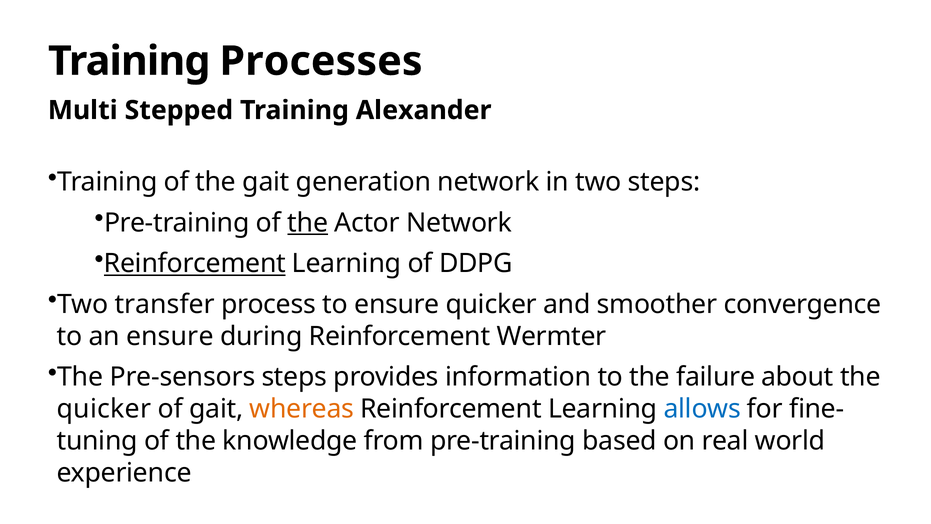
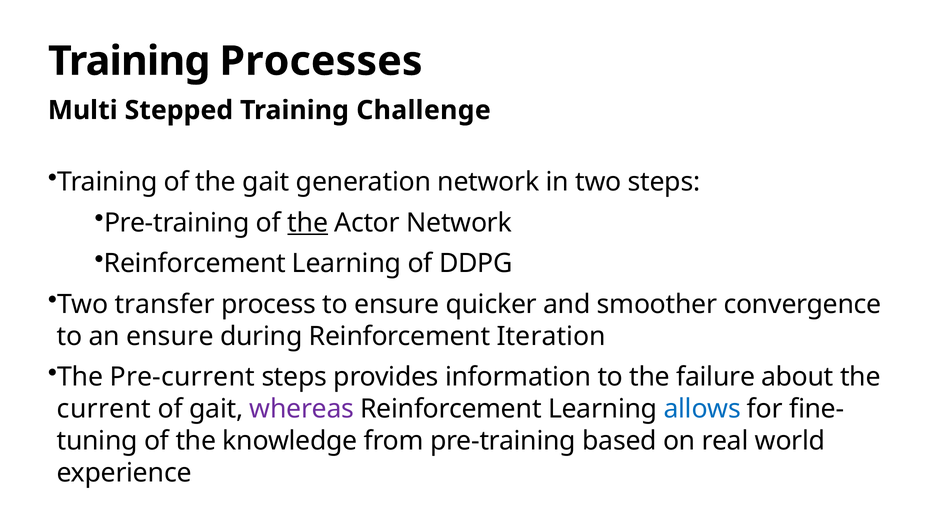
Alexander: Alexander -> Challenge (424, 110)
Reinforcement underline: present -> none (195, 263)
Wermter: Wermter -> Iteration (551, 336)
Pre-sensors: Pre-sensors -> Pre-current (182, 377)
quicker: quicker -> current (104, 409)
whereas colour: orange -> purple (302, 409)
